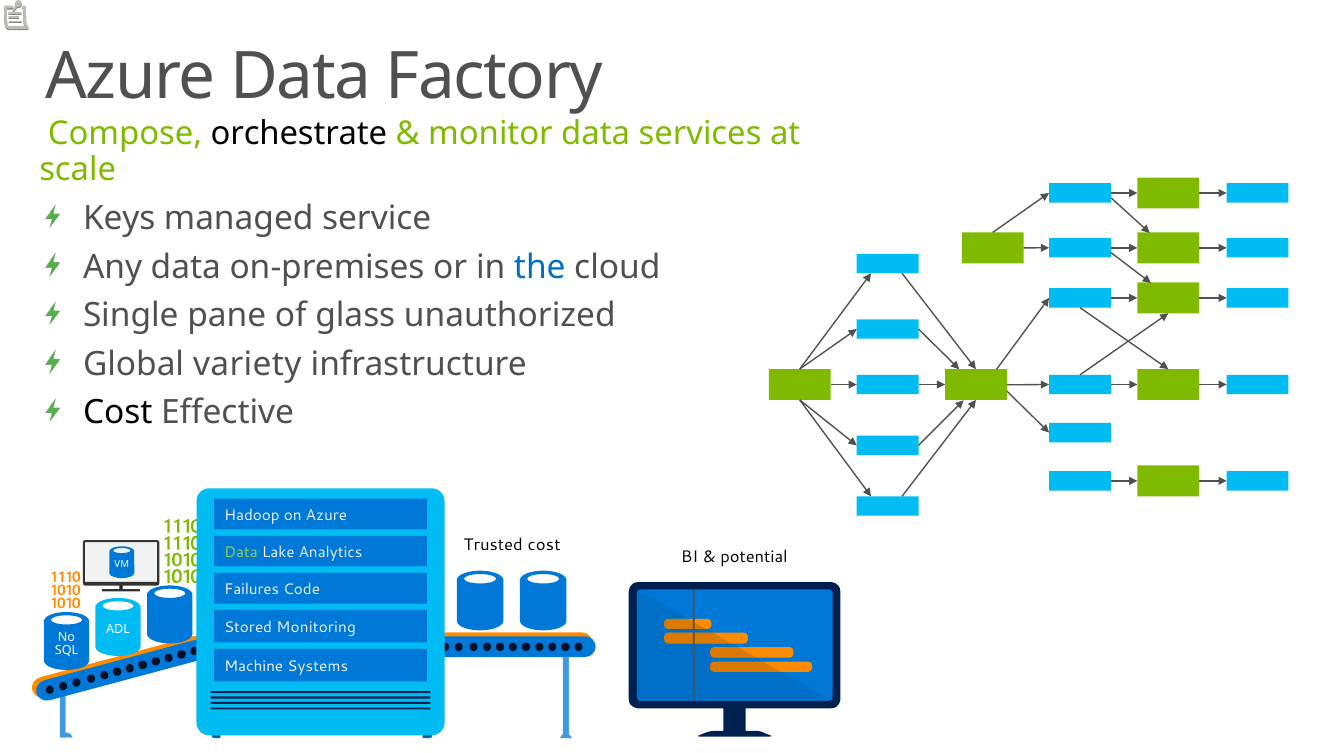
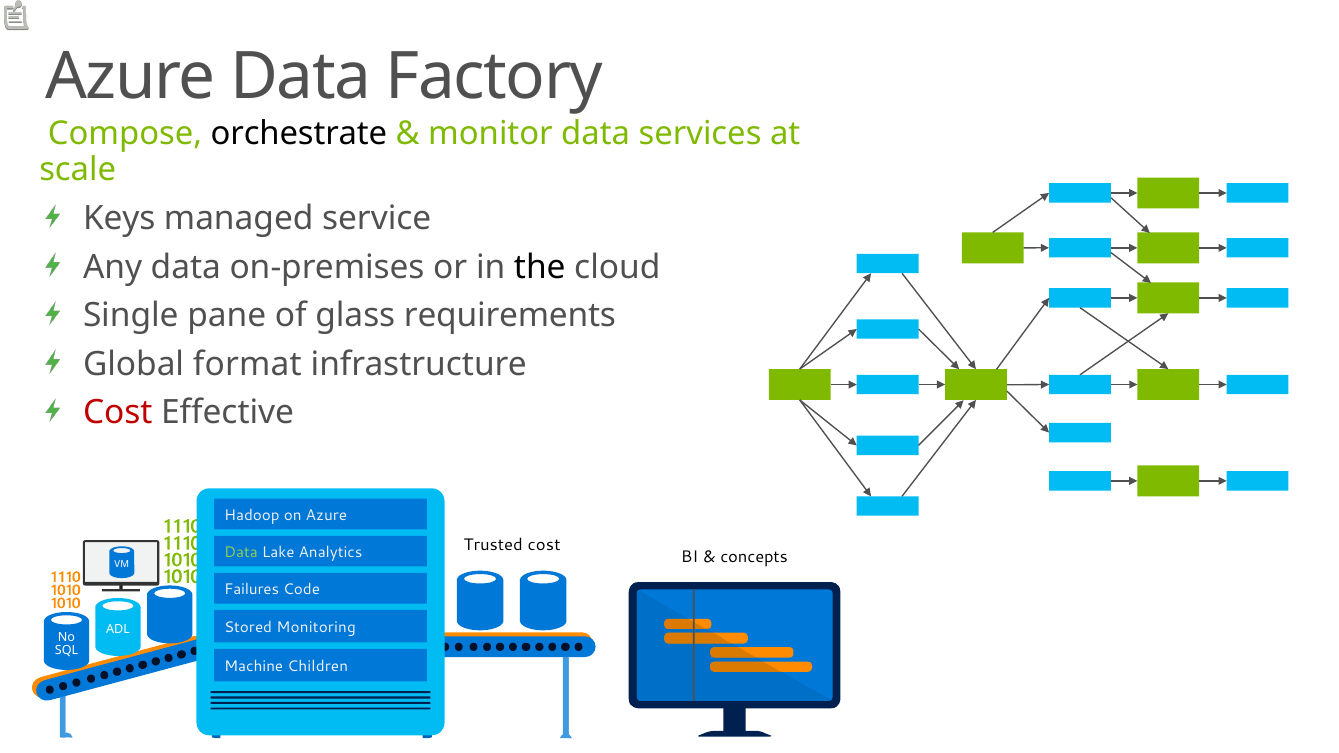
the colour: blue -> black (540, 267)
unauthorized: unauthorized -> requirements (510, 316)
variety: variety -> format (247, 364)
Cost colour: black -> red (118, 413)
potential: potential -> concepts (754, 557)
Systems: Systems -> Children (318, 666)
